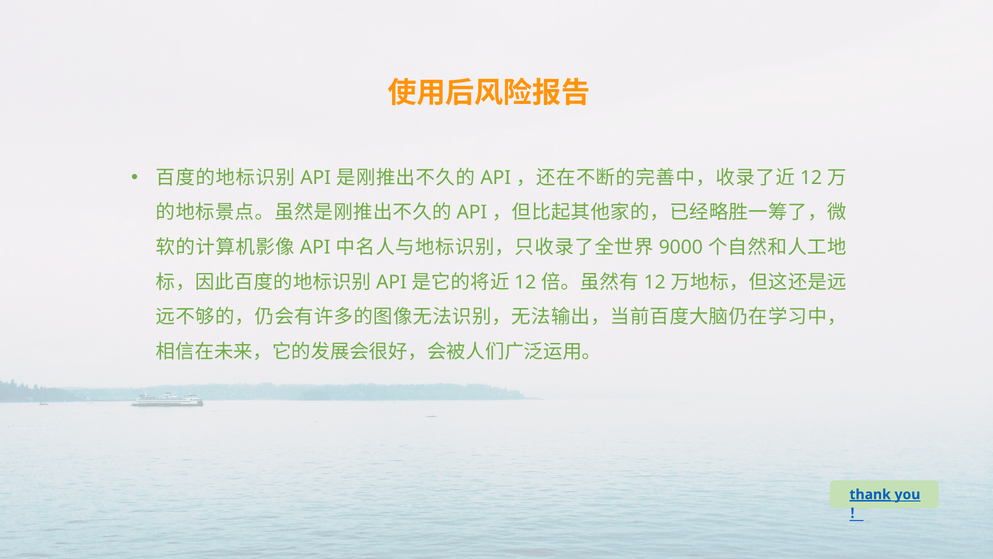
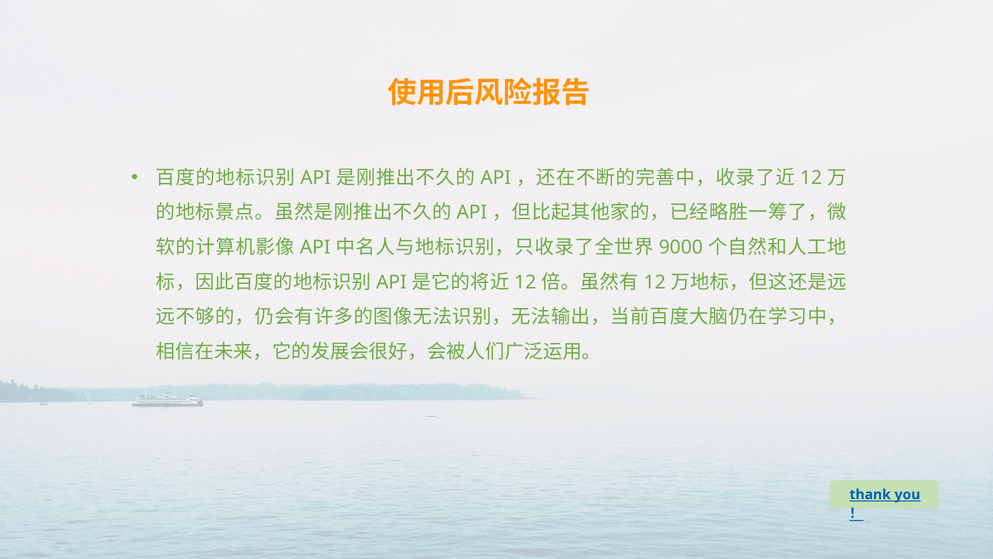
thank underline: present -> none (870, 494)
